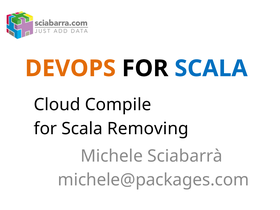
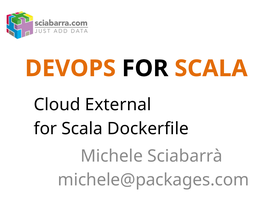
SCALA colour: blue -> orange (211, 68)
Compile: Compile -> External (118, 105)
Removing: Removing -> Dockerfile (148, 129)
